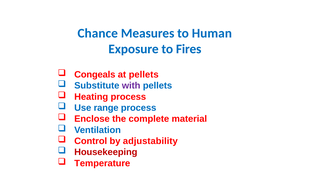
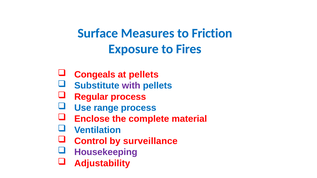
Chance: Chance -> Surface (98, 33)
Human: Human -> Friction (212, 33)
Heating: Heating -> Regular (91, 97)
adjustability: adjustability -> surveillance (150, 141)
Housekeeping colour: red -> purple (106, 152)
Temperature: Temperature -> Adjustability (102, 164)
